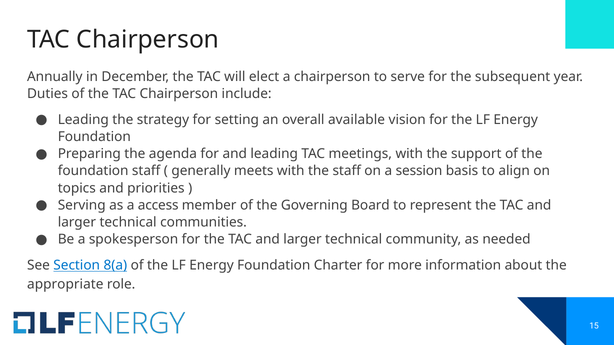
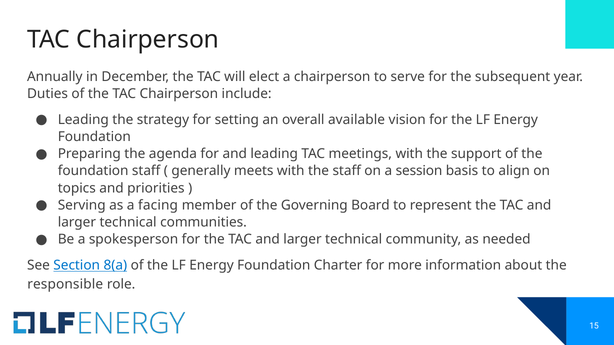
access: access -> facing (158, 205)
appropriate: appropriate -> responsible (65, 285)
